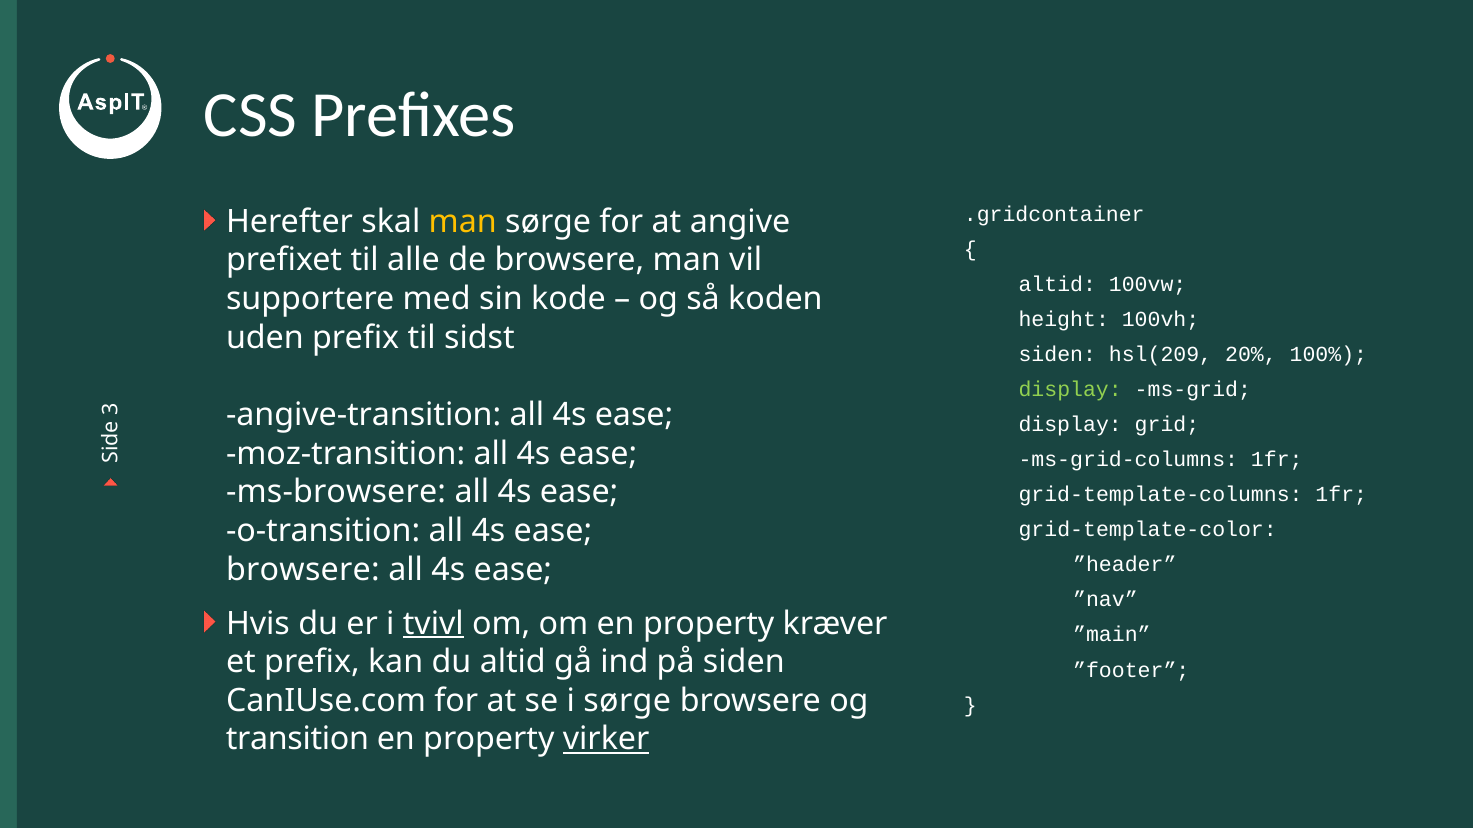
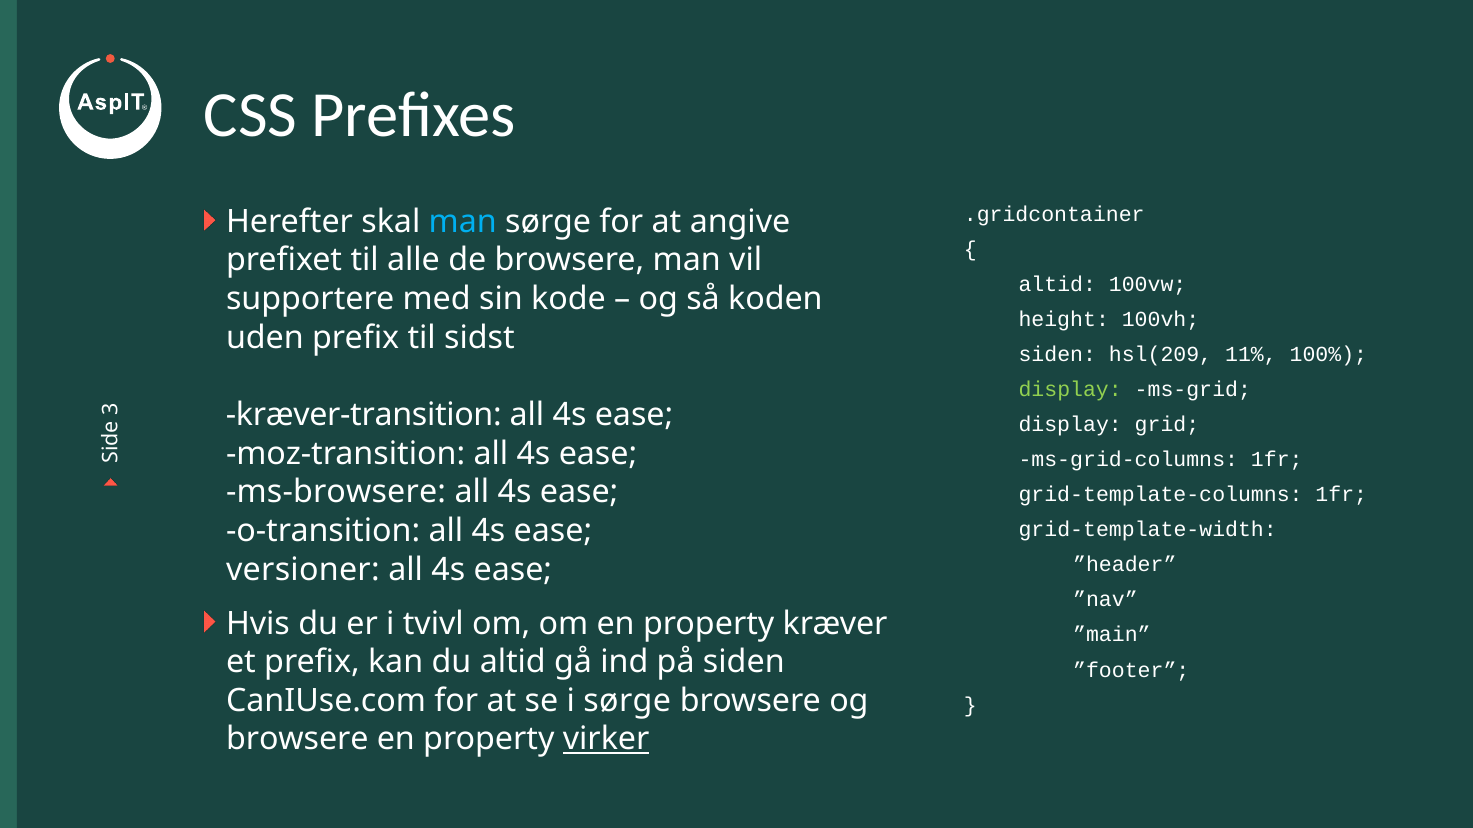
man colour: yellow -> light blue (463, 222)
20%: 20% -> 11% (1251, 355)
angive-transition: angive-transition -> kræver-transition (364, 415)
grid-template-color: grid-template-color -> grid-template-width (1148, 530)
browsere: browsere -> versioner (303, 570)
tvivl underline: present -> none (433, 624)
transition: transition -> browsere (297, 740)
